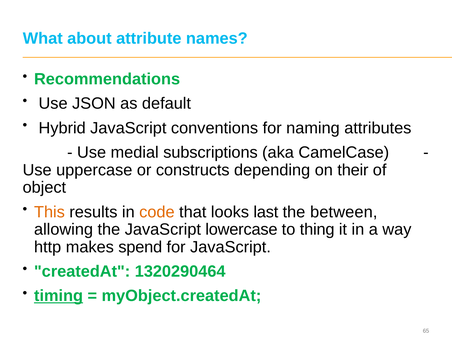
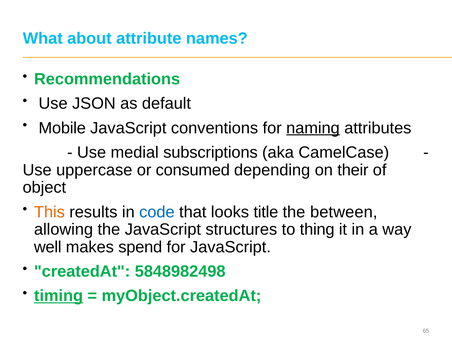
Hybrid: Hybrid -> Mobile (62, 128)
naming underline: none -> present (313, 128)
constructs: constructs -> consumed (193, 170)
code colour: orange -> blue (157, 212)
last: last -> title (266, 212)
lowercase: lowercase -> structures (241, 230)
http: http -> well (48, 247)
1320290464: 1320290464 -> 5848982498 (180, 272)
